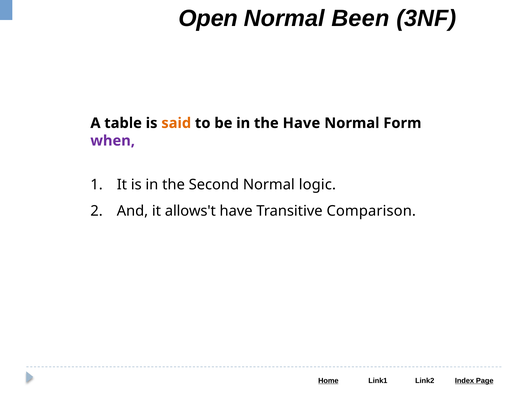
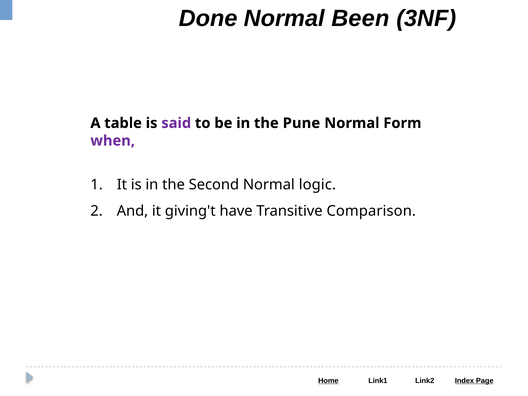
Open: Open -> Done (208, 18)
said colour: orange -> purple (176, 123)
the Have: Have -> Pune (301, 123)
allows't: allows't -> giving't (190, 211)
